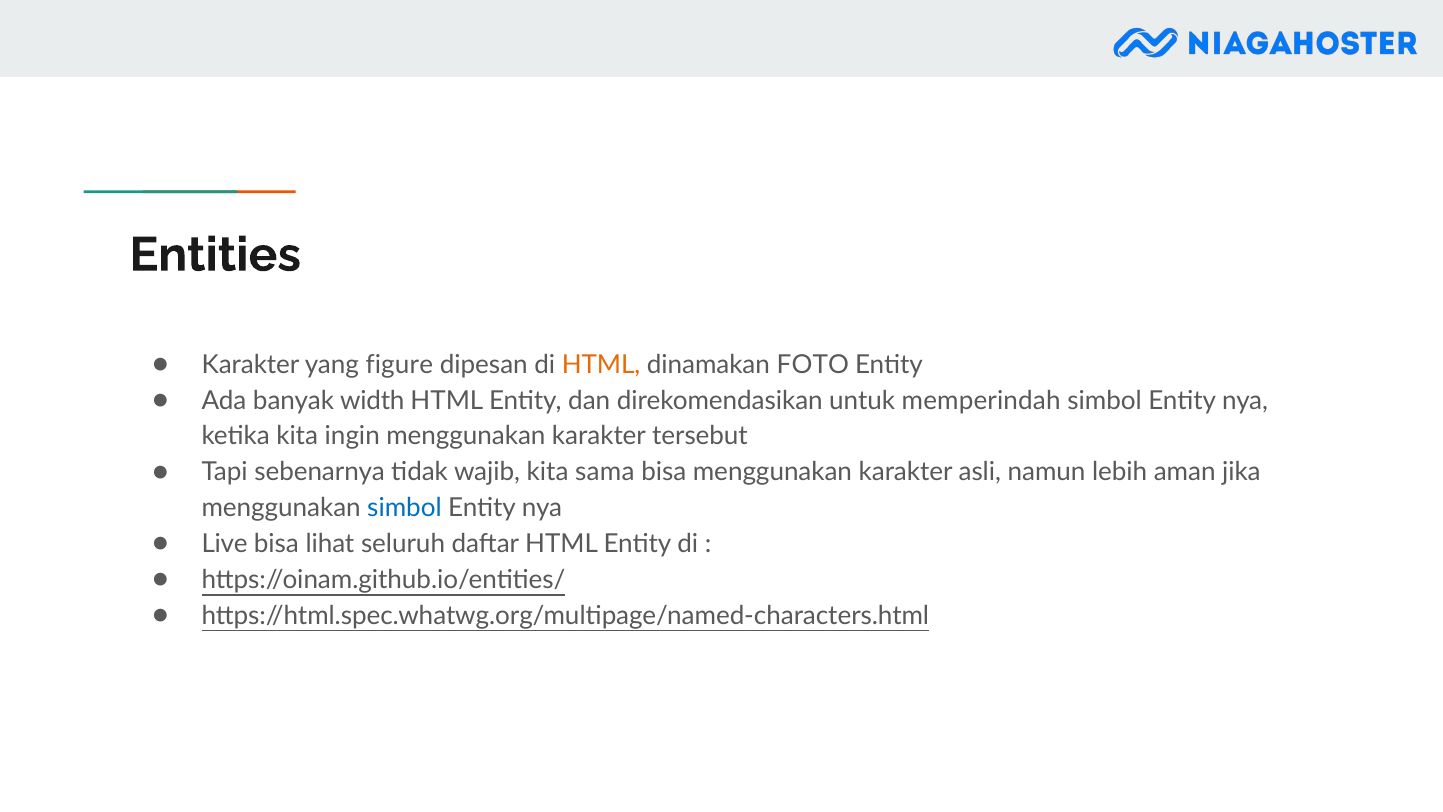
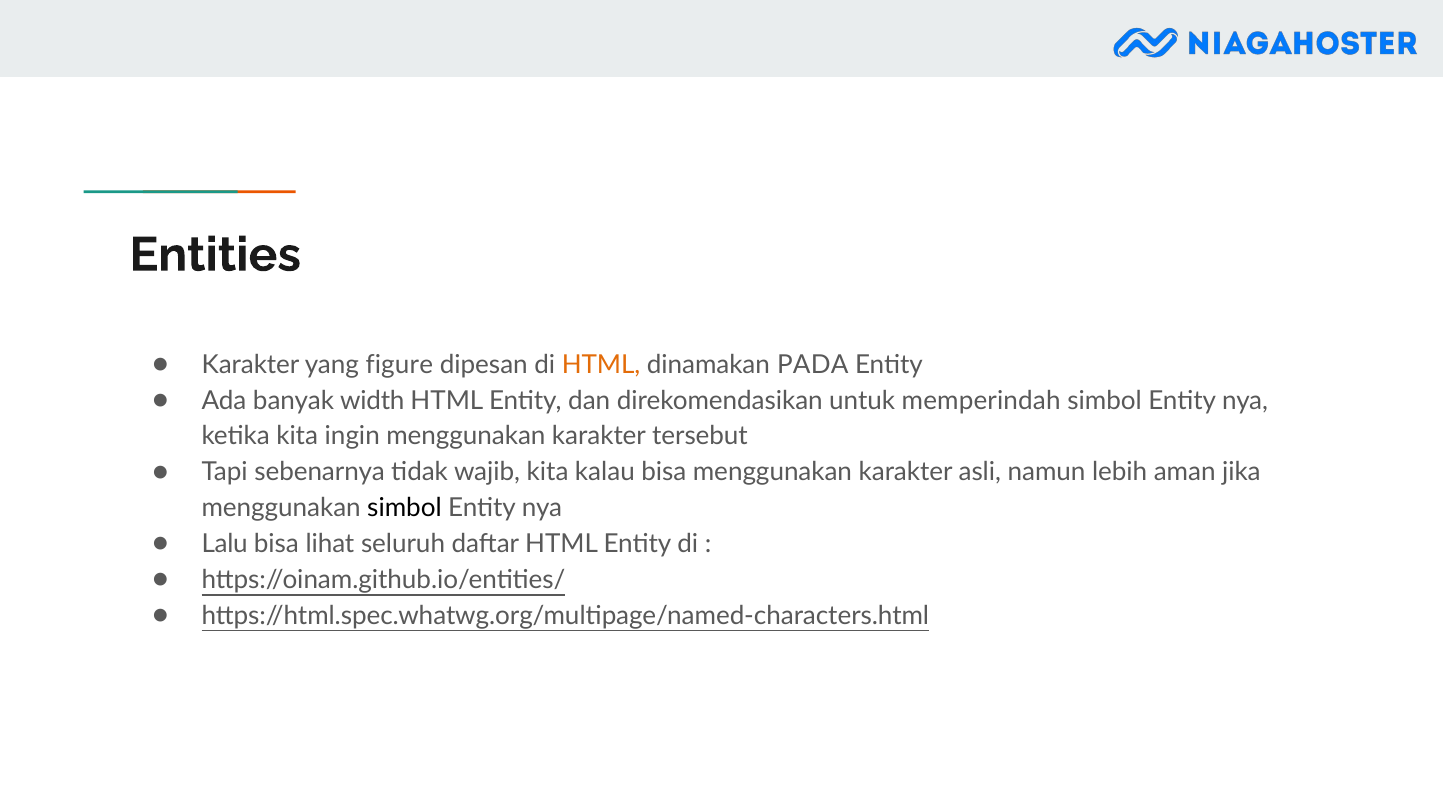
FOTO: FOTO -> PADA (813, 365)
sama: sama -> kalau (605, 472)
simbol colour: blue -> black (404, 508)
Live: Live -> Lalu (225, 543)
